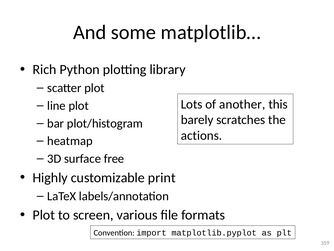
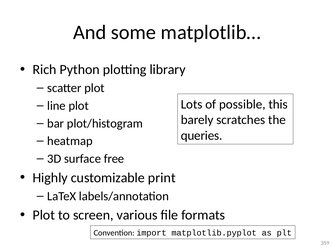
another: another -> possible (242, 104)
actions: actions -> queries (202, 135)
